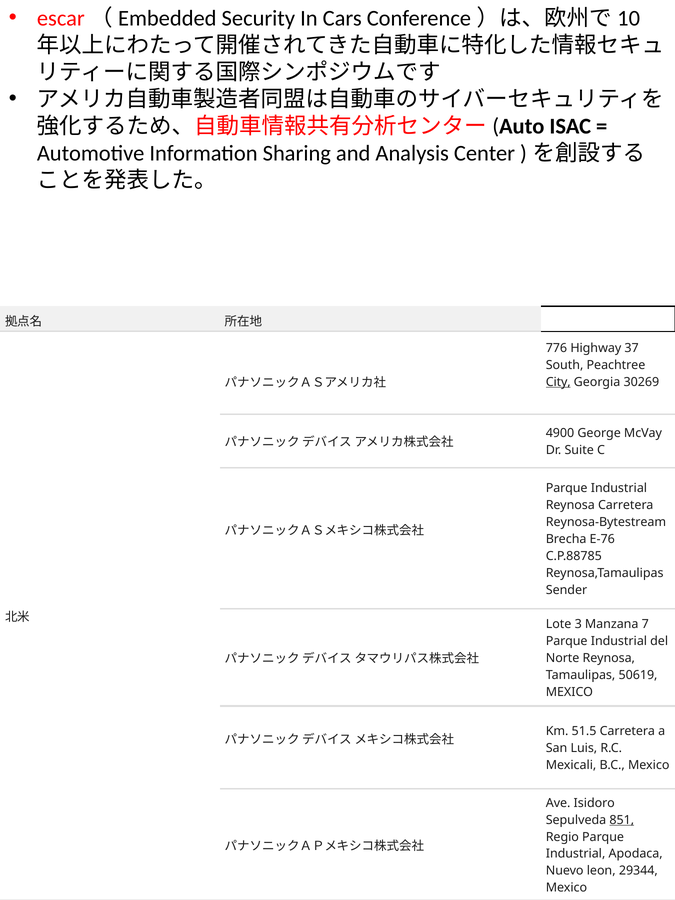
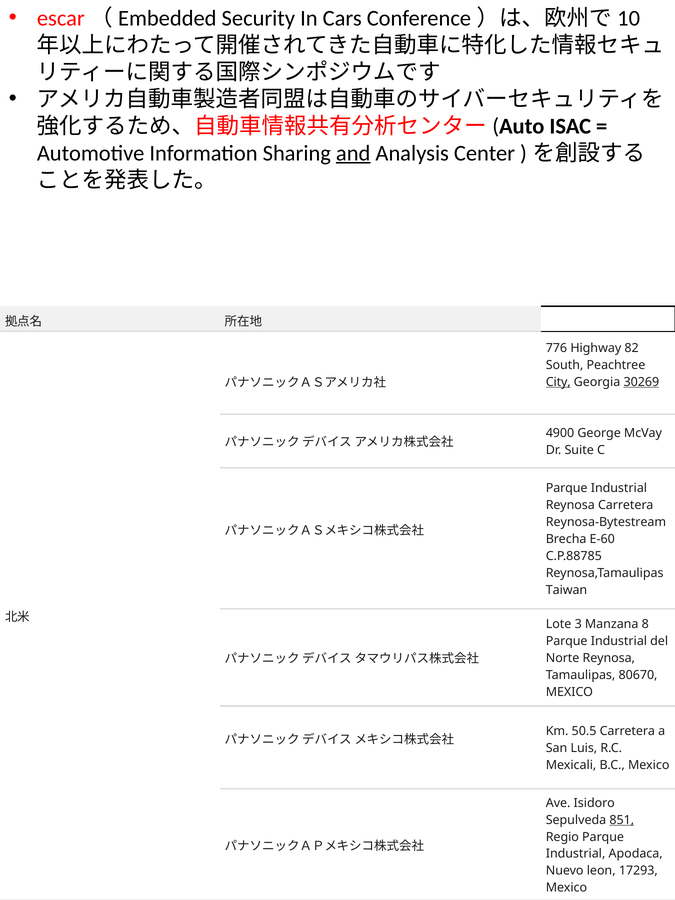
and underline: none -> present (353, 153)
37: 37 -> 82 (632, 348)
30269 underline: none -> present (641, 382)
E-76: E-76 -> E-60 (602, 539)
Sender: Sender -> Taiwan (567, 590)
7: 7 -> 8 (645, 624)
50619: 50619 -> 80670 (638, 675)
51.5: 51.5 -> 50.5 (584, 731)
29344: 29344 -> 17293 (638, 871)
